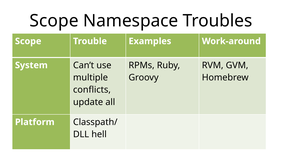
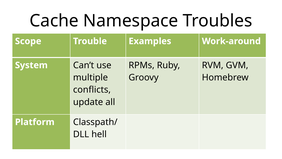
Scope: Scope -> Cache (54, 21)
